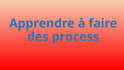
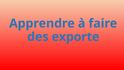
process: process -> exporte (76, 37)
